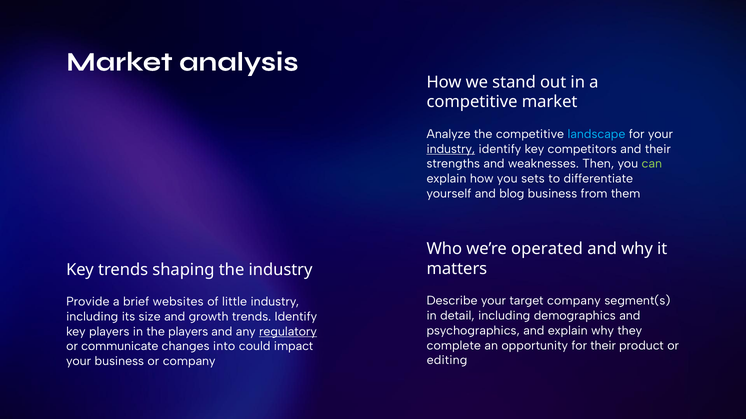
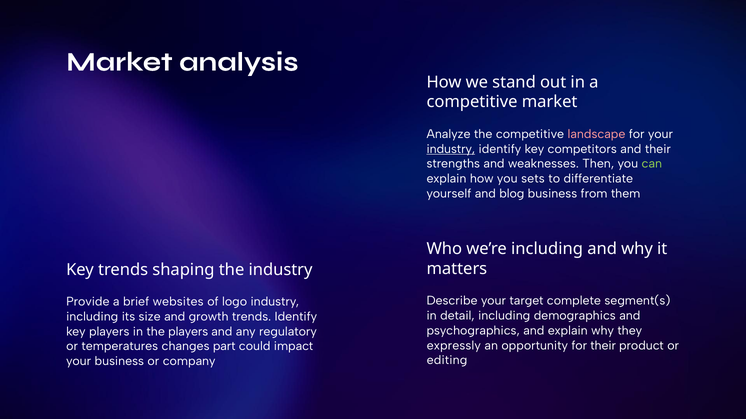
landscape colour: light blue -> pink (596, 134)
we’re operated: operated -> including (547, 249)
target company: company -> complete (574, 301)
little: little -> logo (235, 302)
regulatory underline: present -> none (288, 332)
complete: complete -> expressly (454, 346)
communicate: communicate -> temperatures (120, 347)
into: into -> part (224, 347)
